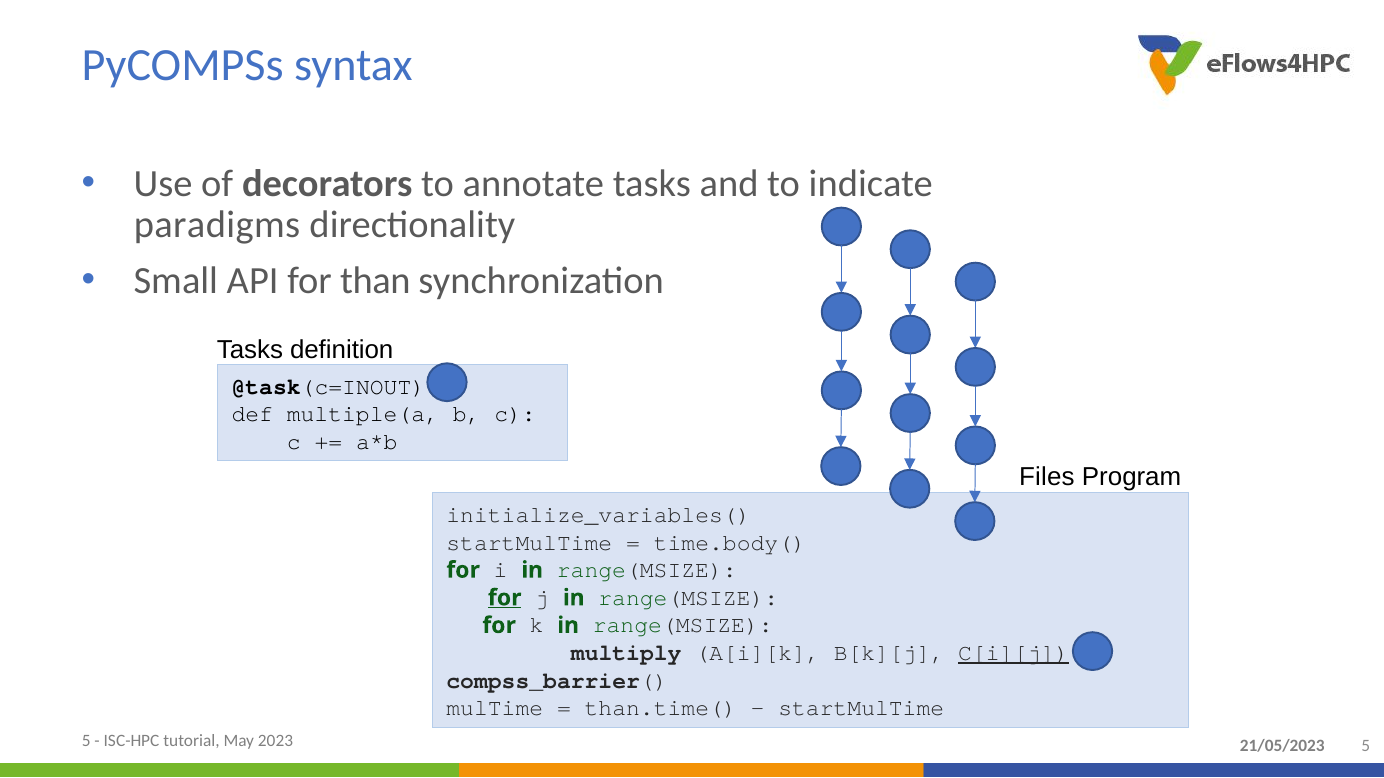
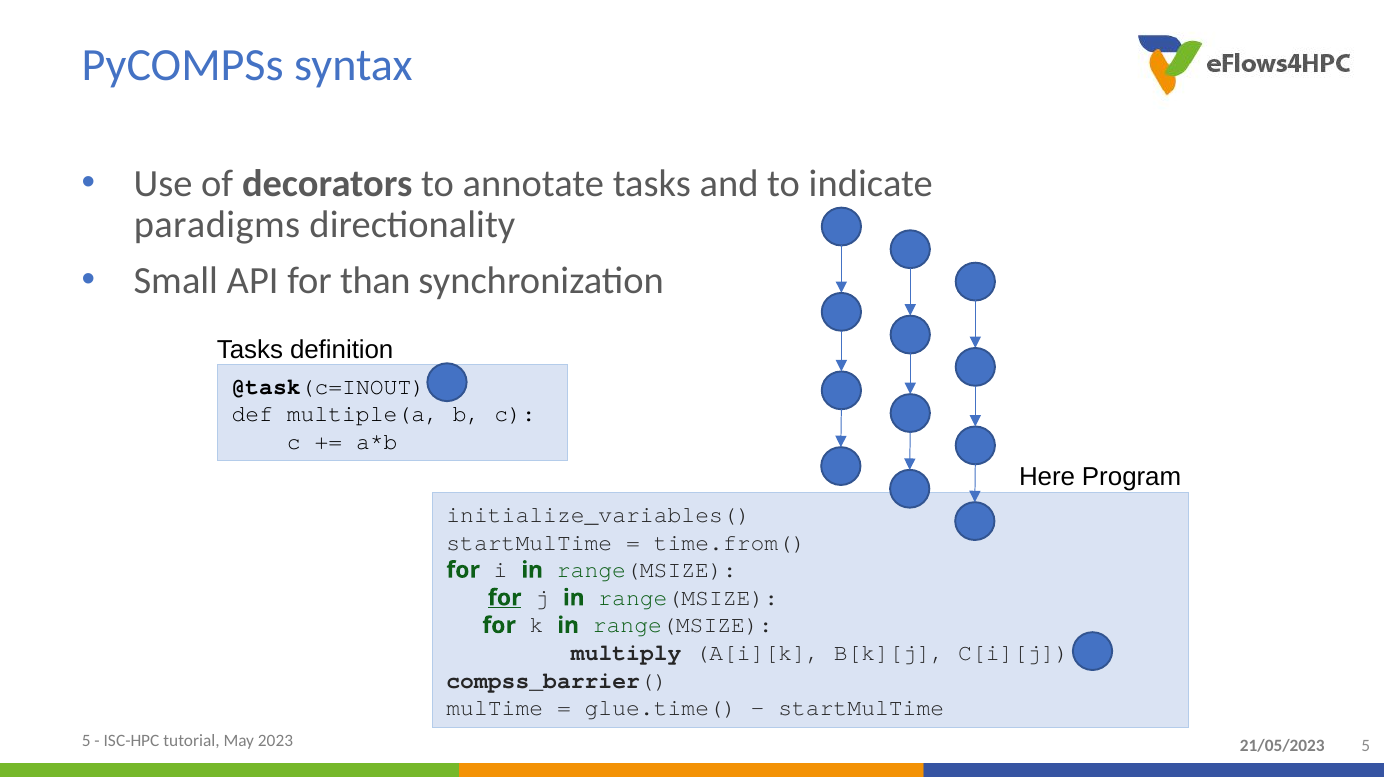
Files: Files -> Here (1047, 477)
time.body(: time.body( -> time.from( (730, 543)
C[i][j underline: present -> none (1014, 654)
than.time(: than.time( -> glue.time( (661, 709)
